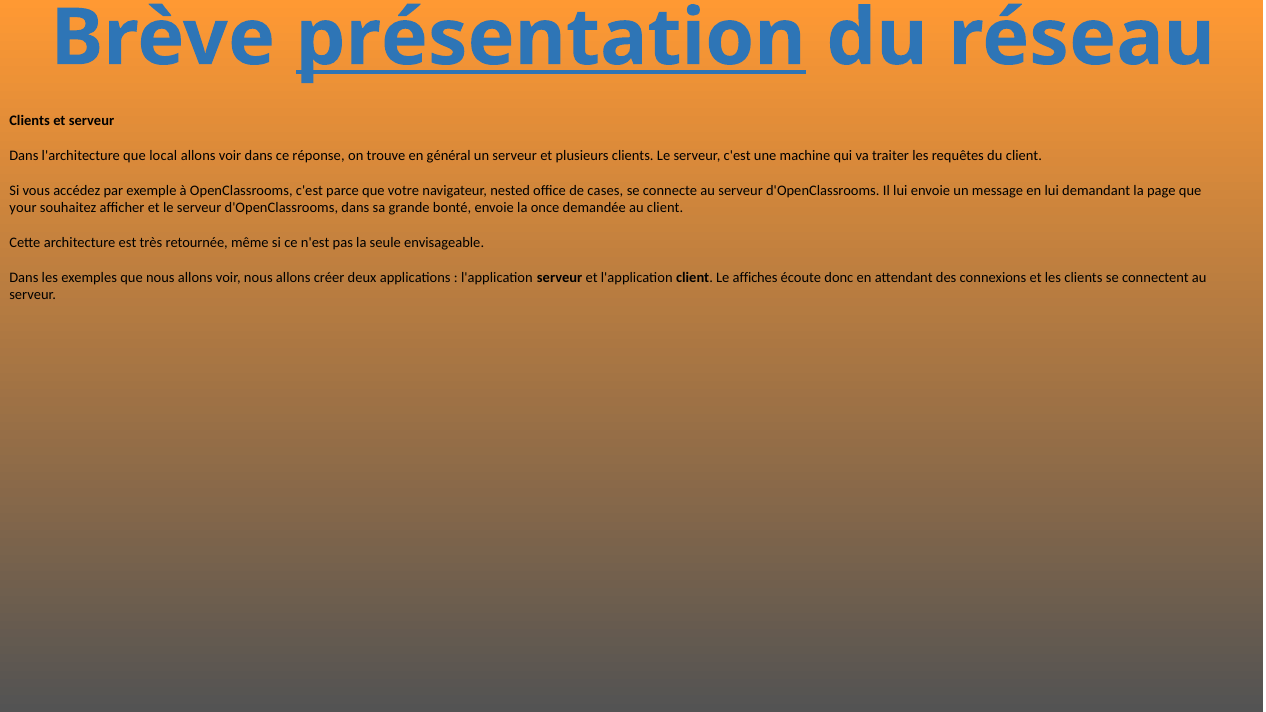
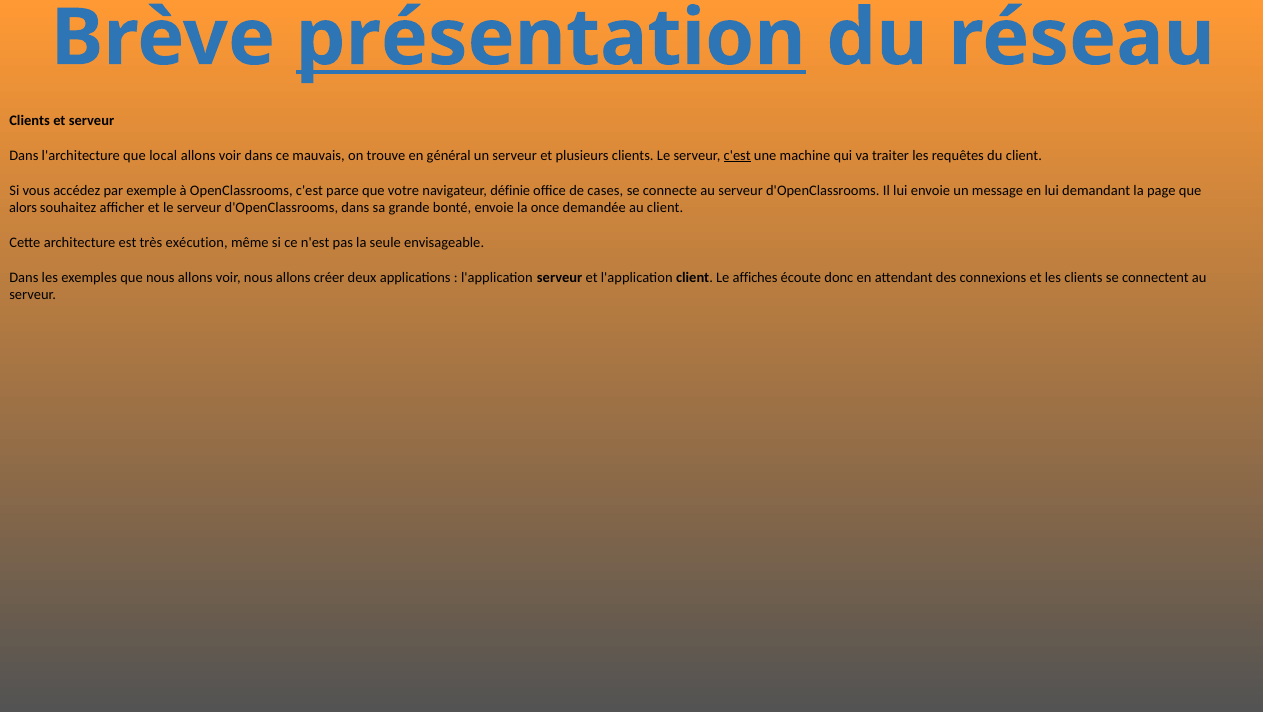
réponse: réponse -> mauvais (319, 156)
c'est underline: none -> present (737, 156)
nested: nested -> définie (510, 190)
your: your -> alors (23, 208)
retournée: retournée -> exécution (197, 243)
